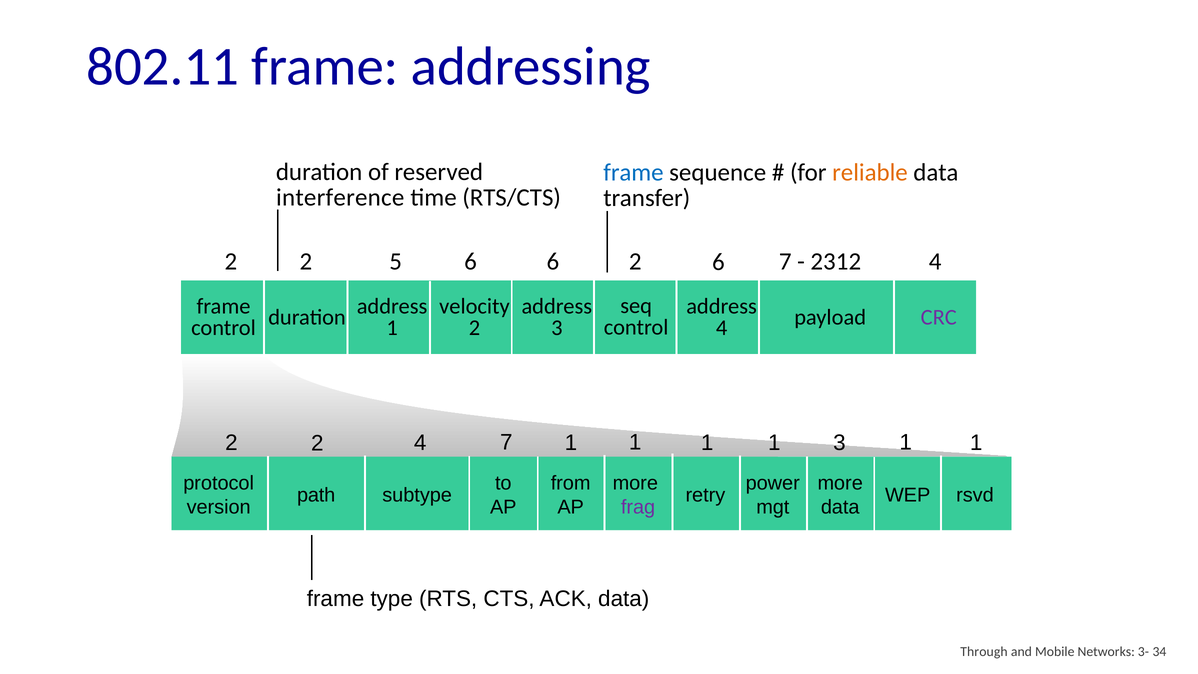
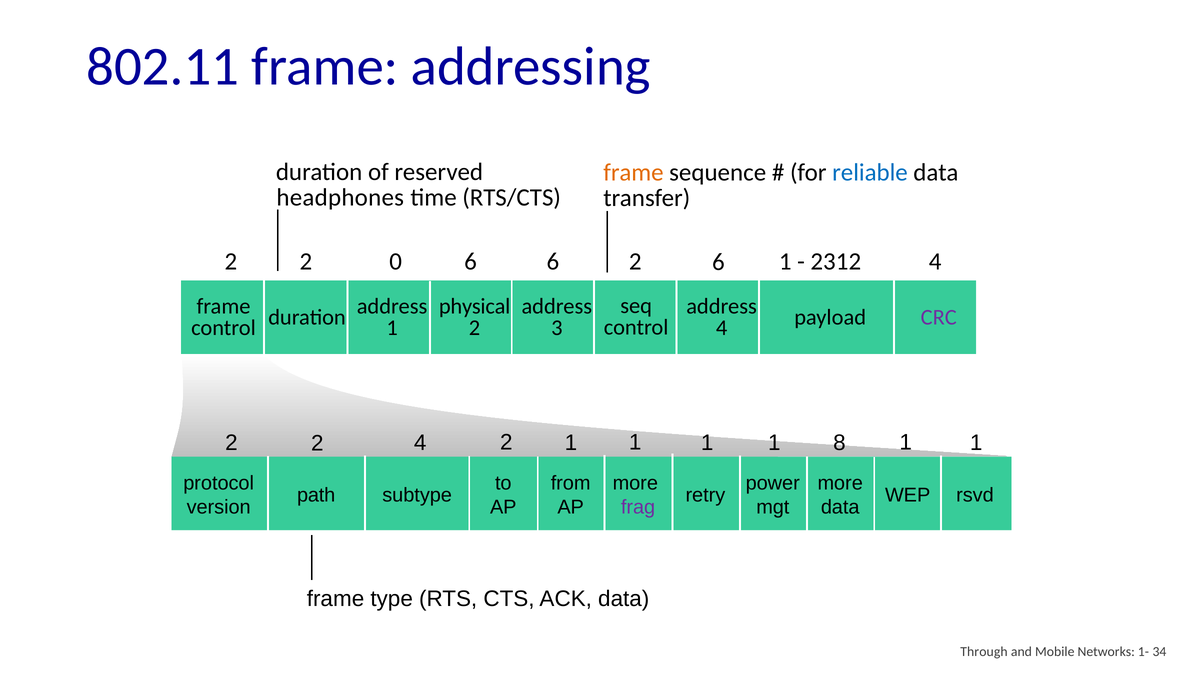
frame colour: blue -> orange (633, 172)
reliable colour: orange -> blue (870, 172)
interference: interference -> headphones (340, 198)
5: 5 -> 0 (396, 261)
6 7: 7 -> 1 (785, 261)
velocity: velocity -> physical (475, 306)
4 7: 7 -> 2 (506, 442)
1 3: 3 -> 8 (839, 443)
3-: 3- -> 1- (1143, 652)
